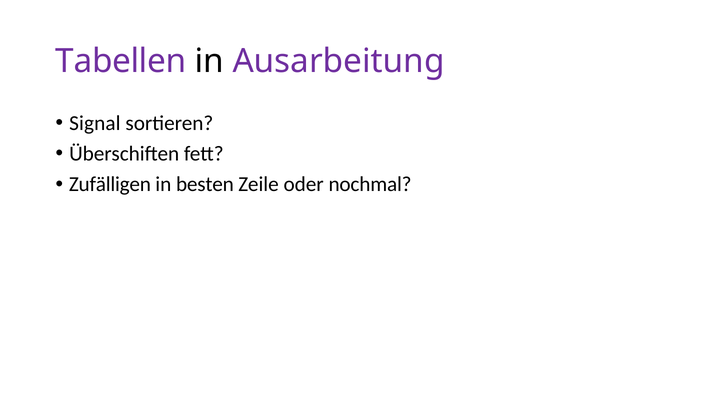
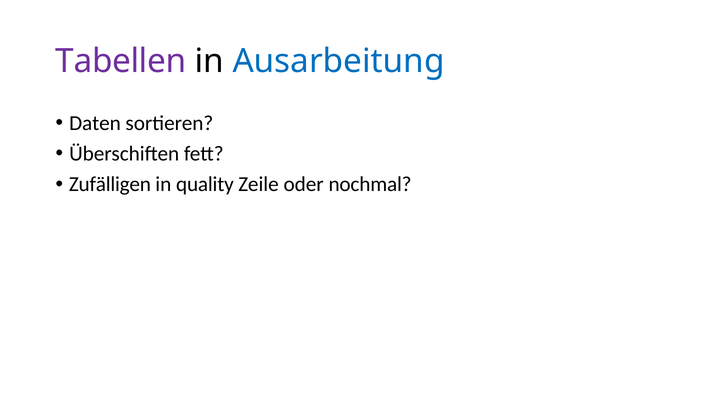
Ausarbeitung colour: purple -> blue (339, 61)
Signal: Signal -> Daten (95, 123)
besten: besten -> quality (205, 184)
